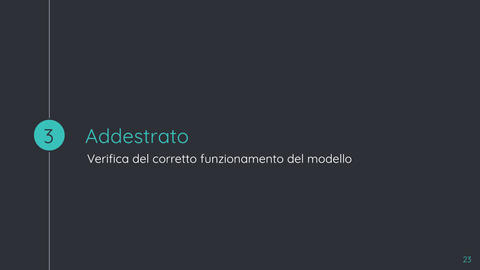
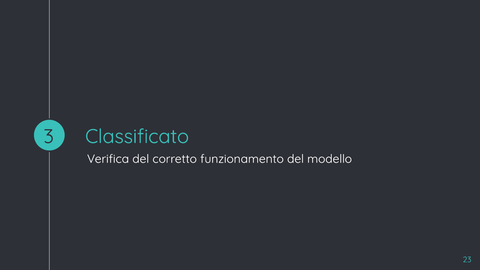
Addestrato: Addestrato -> Classificato (137, 136)
